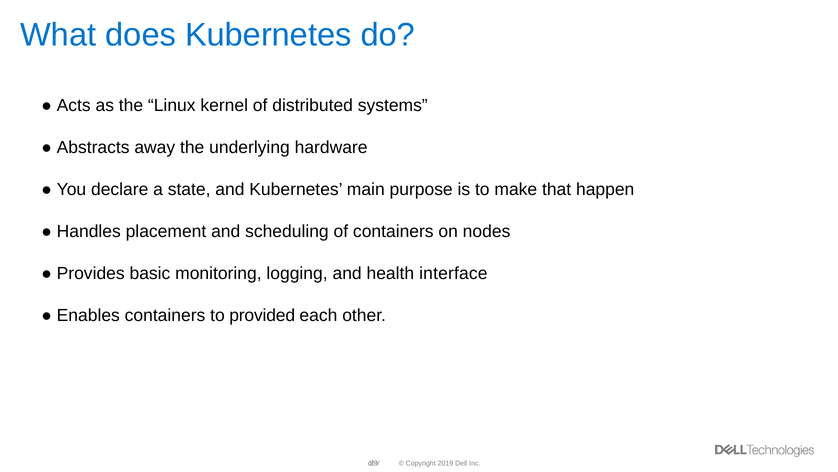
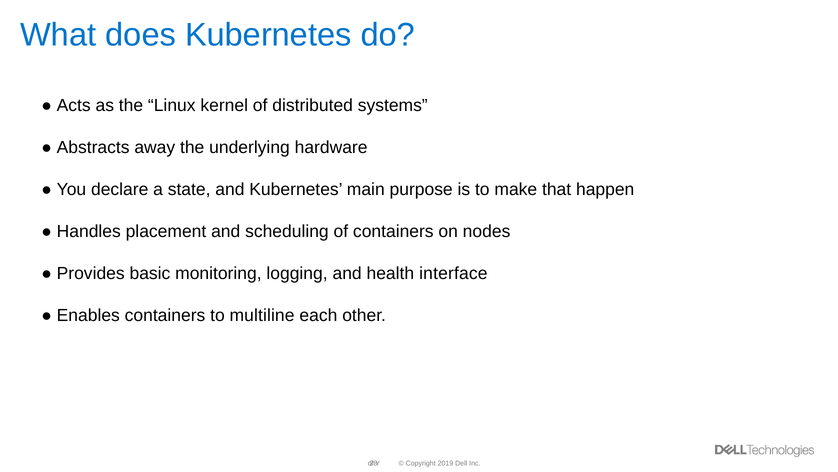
provided: provided -> multiline (262, 315)
